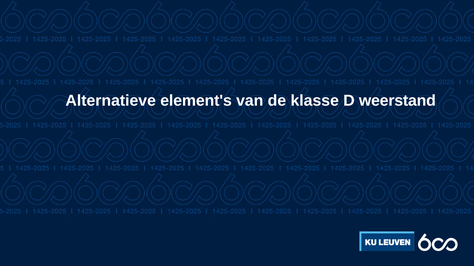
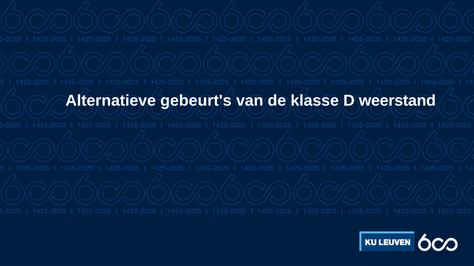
element's: element's -> gebeurt's (196, 101)
